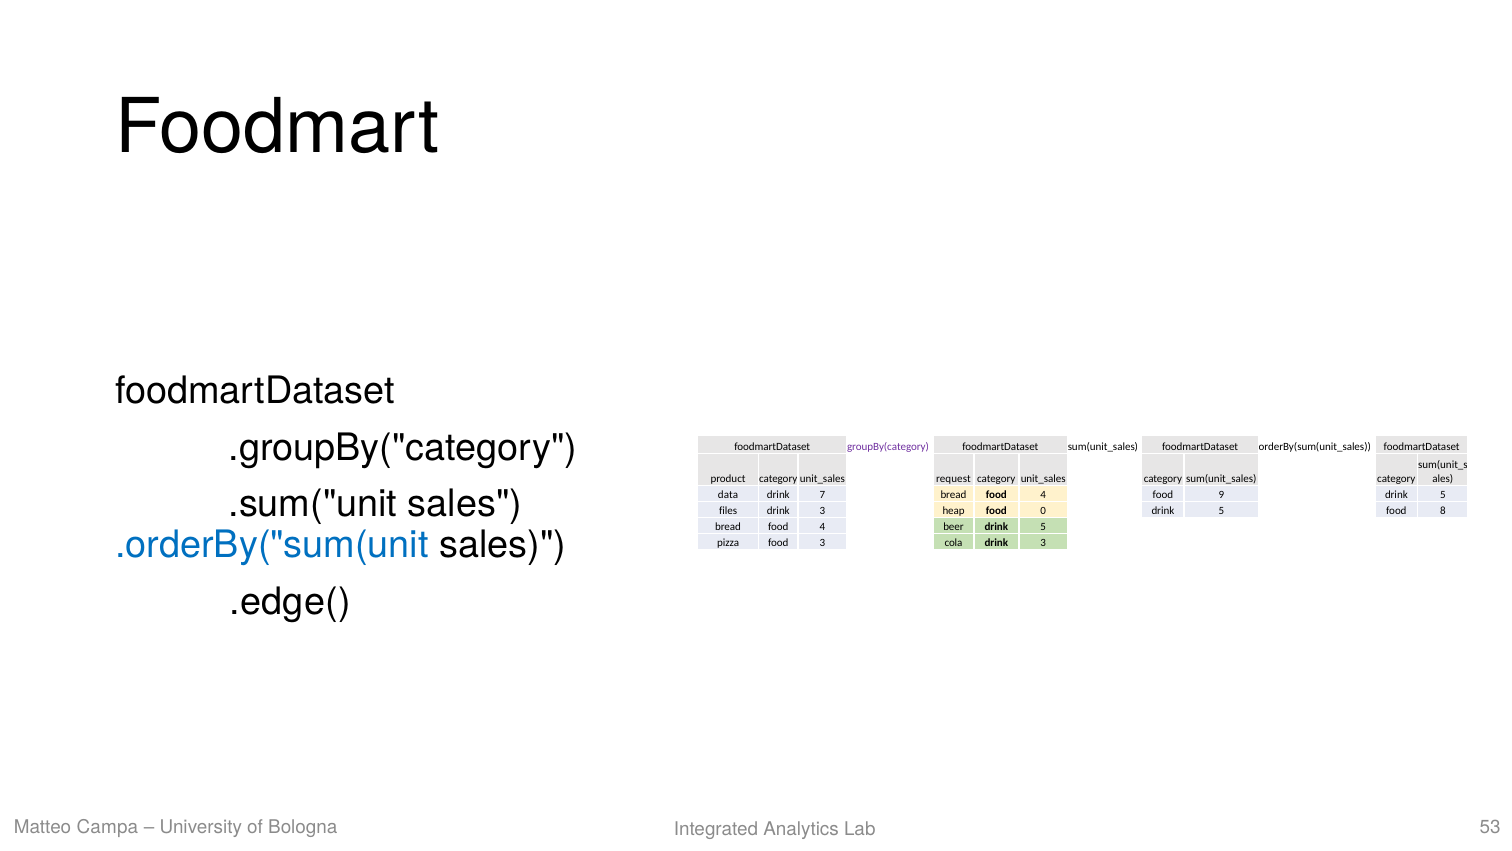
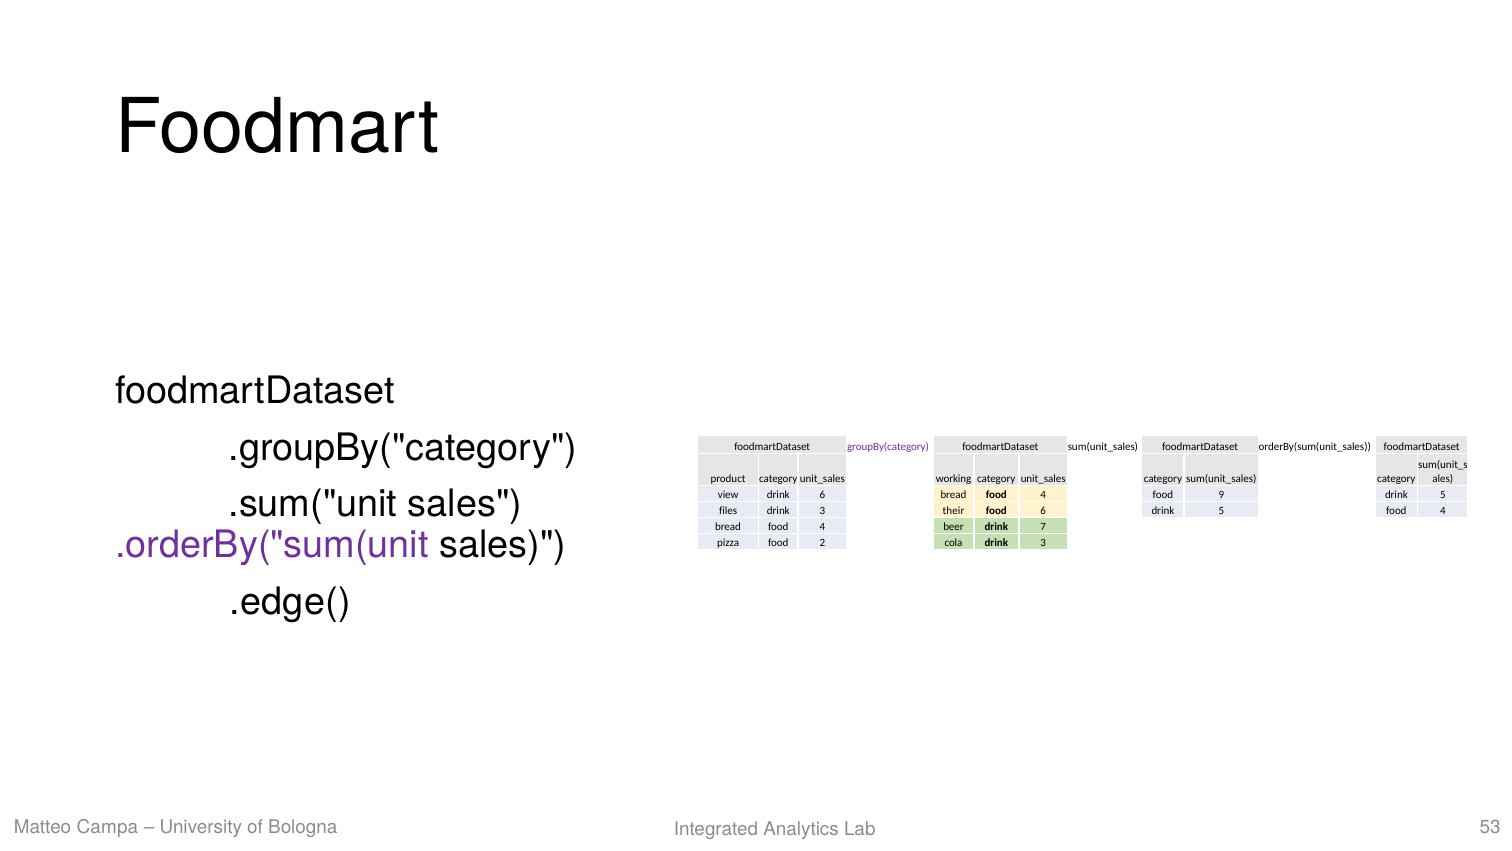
request: request -> working (954, 478)
data: data -> view (728, 494)
drink 7: 7 -> 6 (822, 494)
heap: heap -> their (953, 510)
food 0: 0 -> 6 (1043, 510)
5 food 8: 8 -> 4 (1443, 510)
beer drink 5: 5 -> 7 (1043, 526)
.orderBy("sum(unit colour: blue -> purple (272, 545)
food 3: 3 -> 2 (822, 542)
